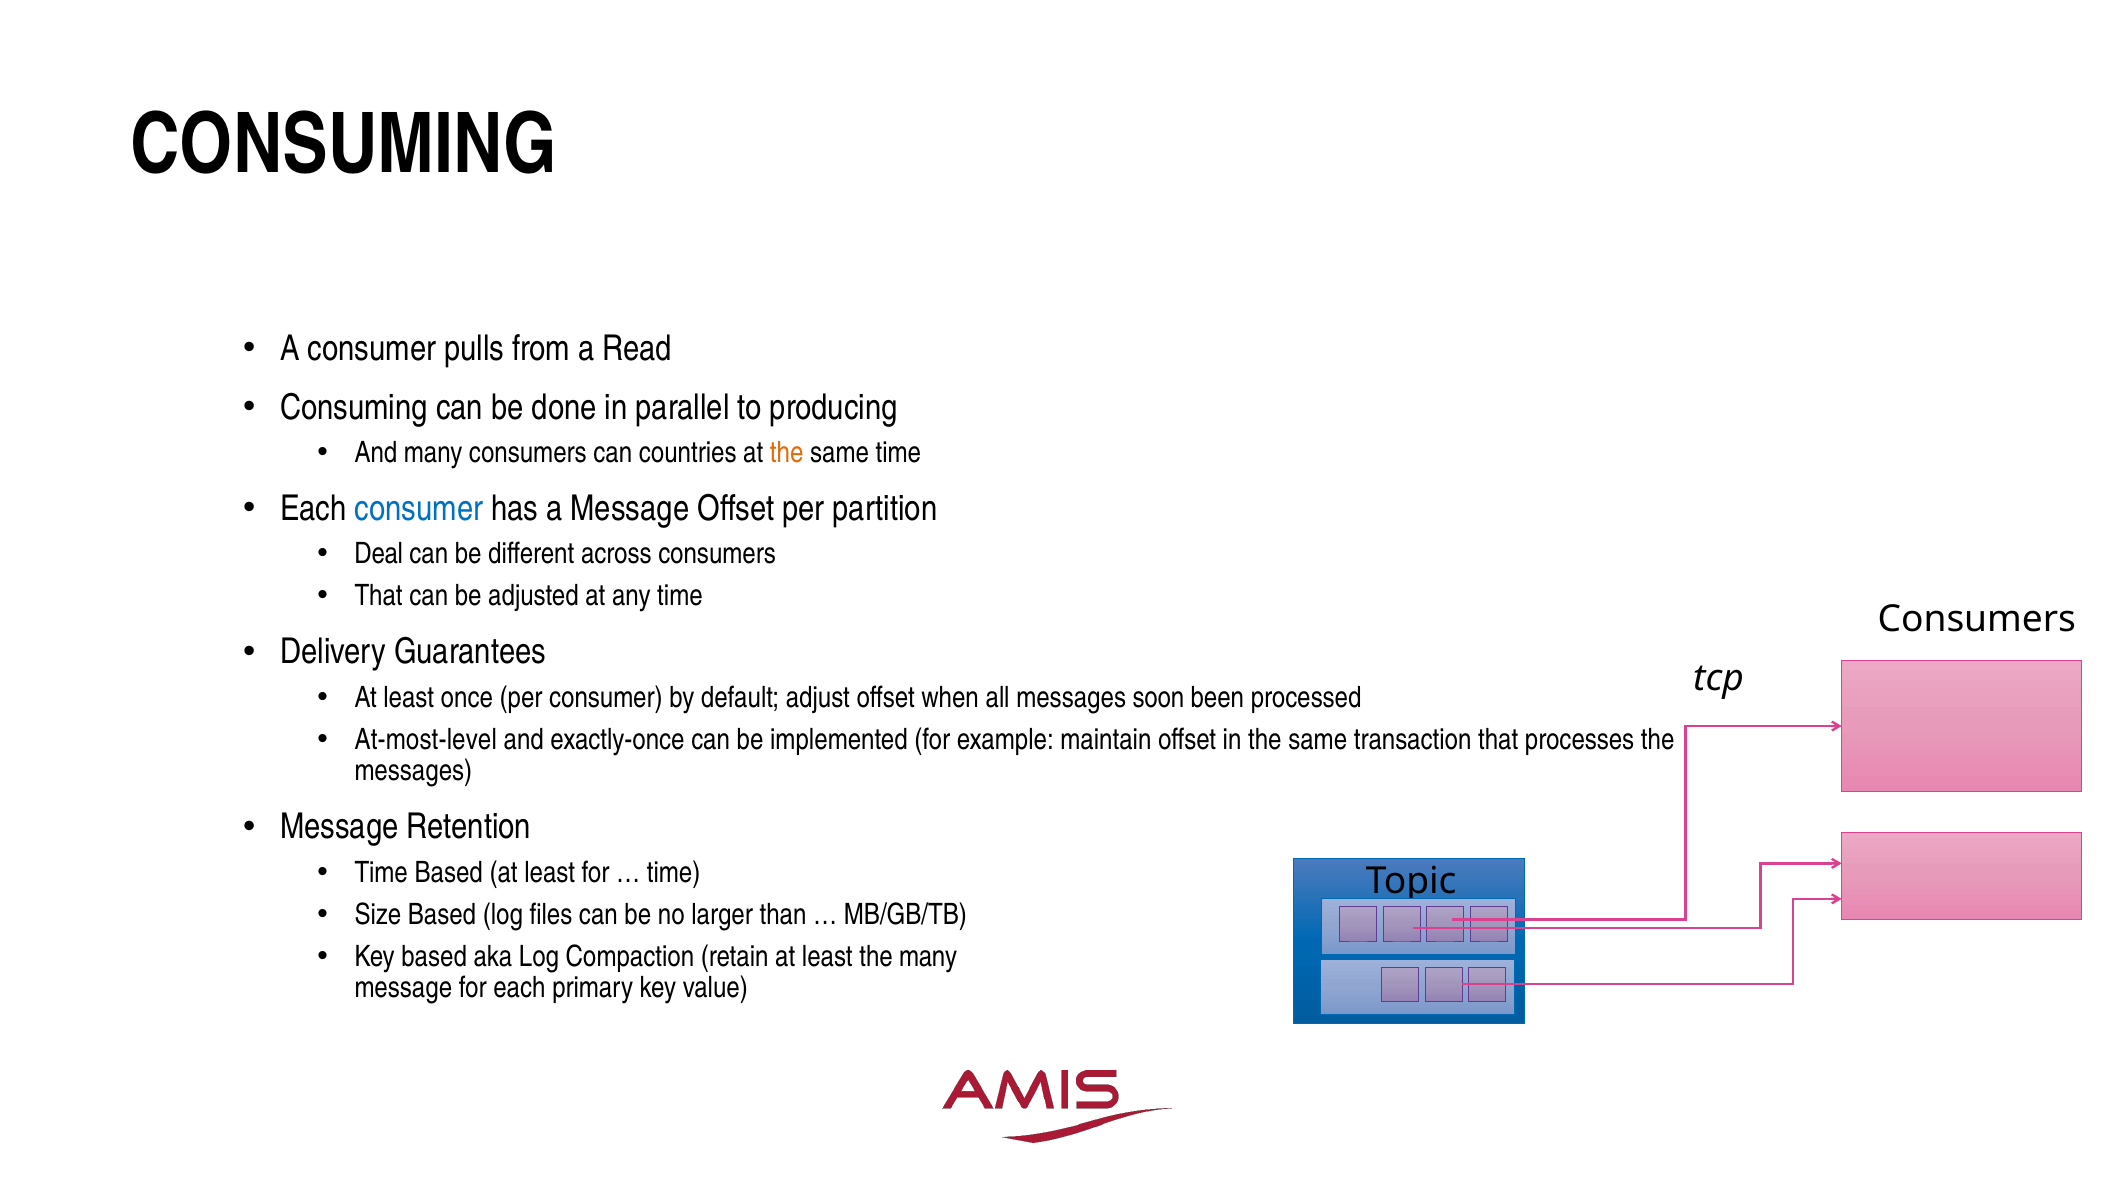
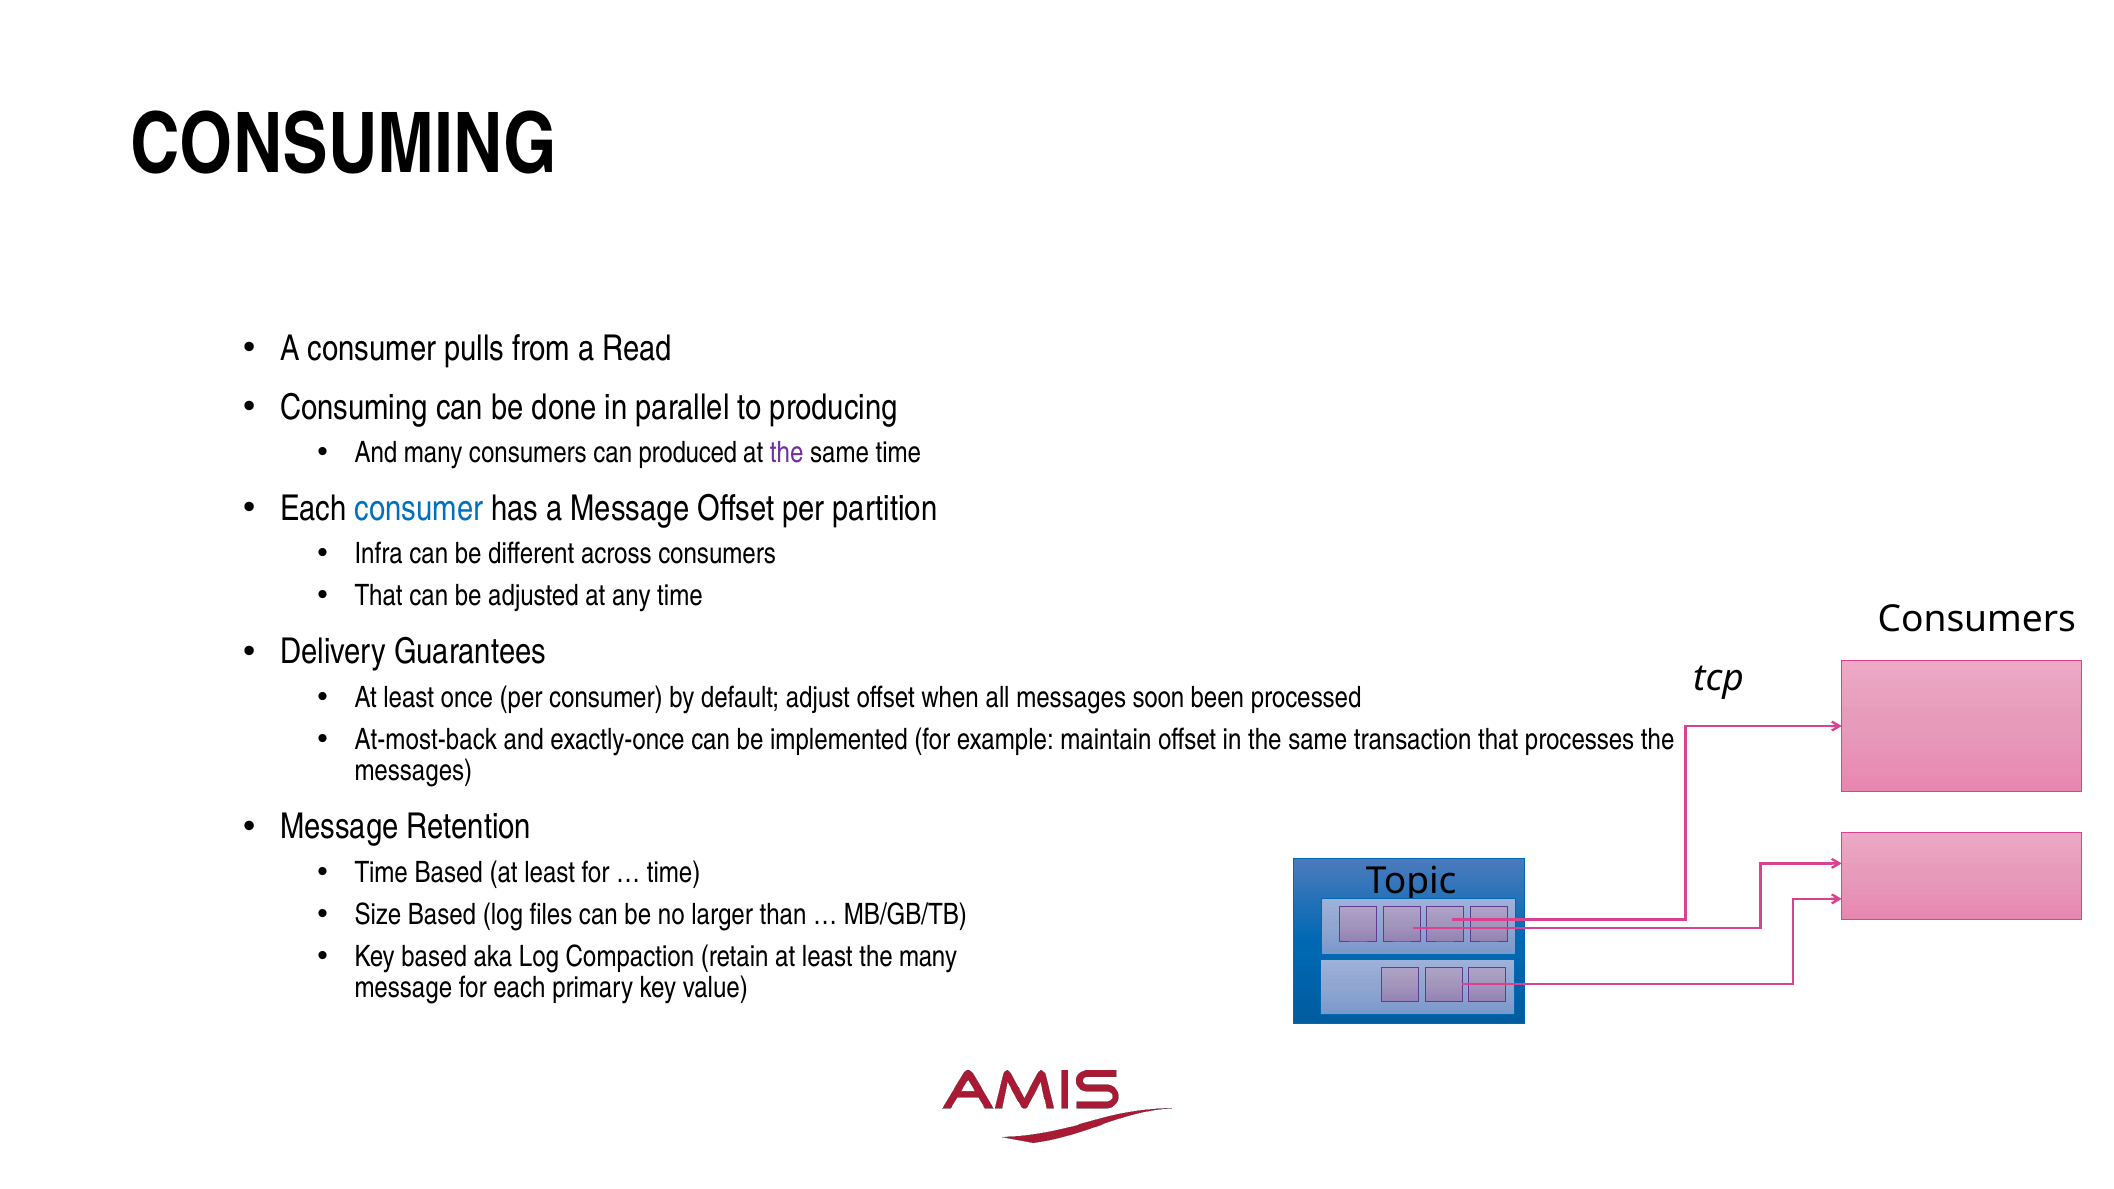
countries: countries -> produced (688, 453)
the colour: orange -> purple (787, 453)
Deal: Deal -> Infra (379, 554)
At-most-level: At-most-level -> At-most-back (426, 739)
